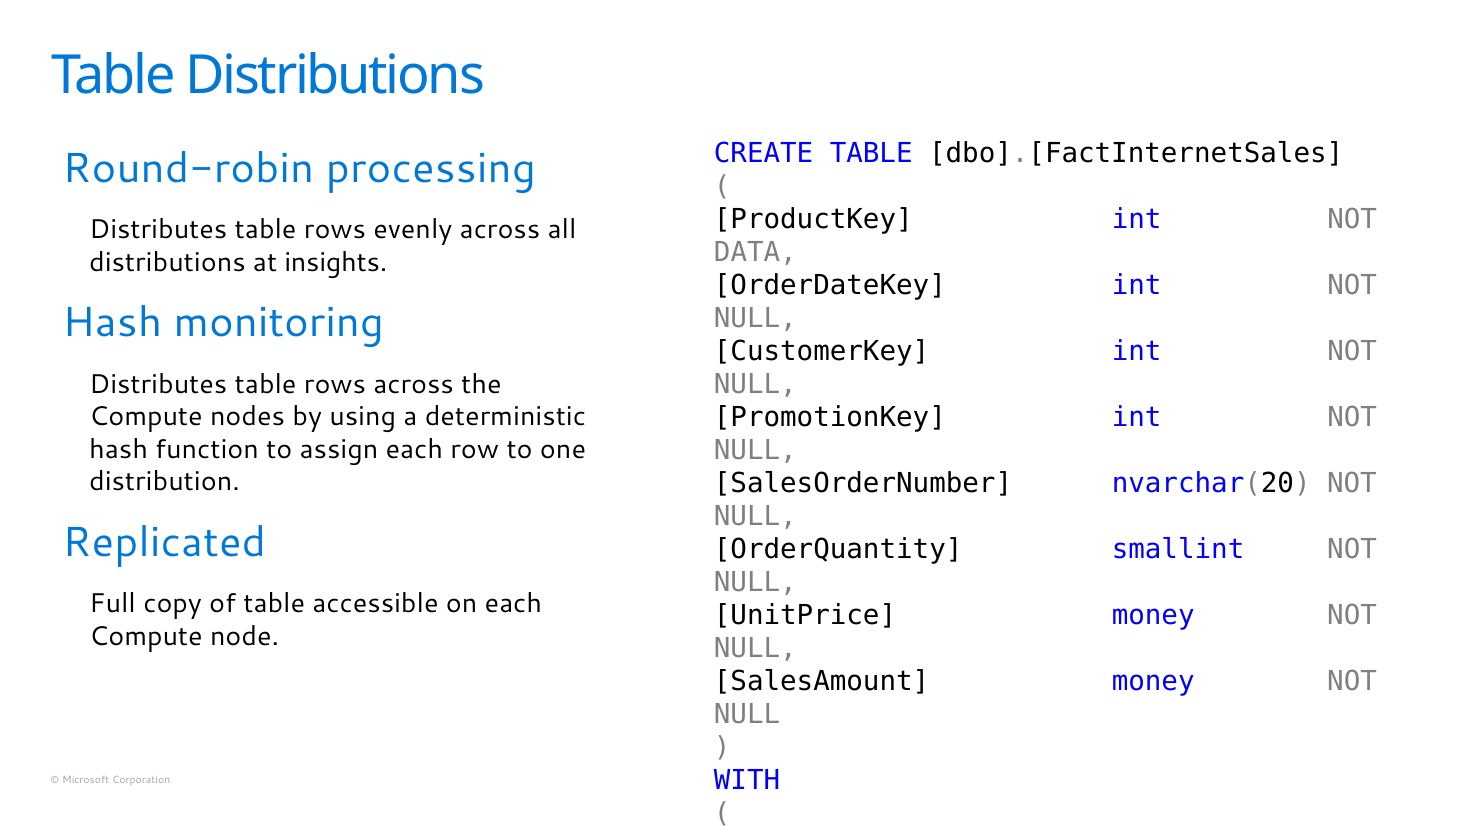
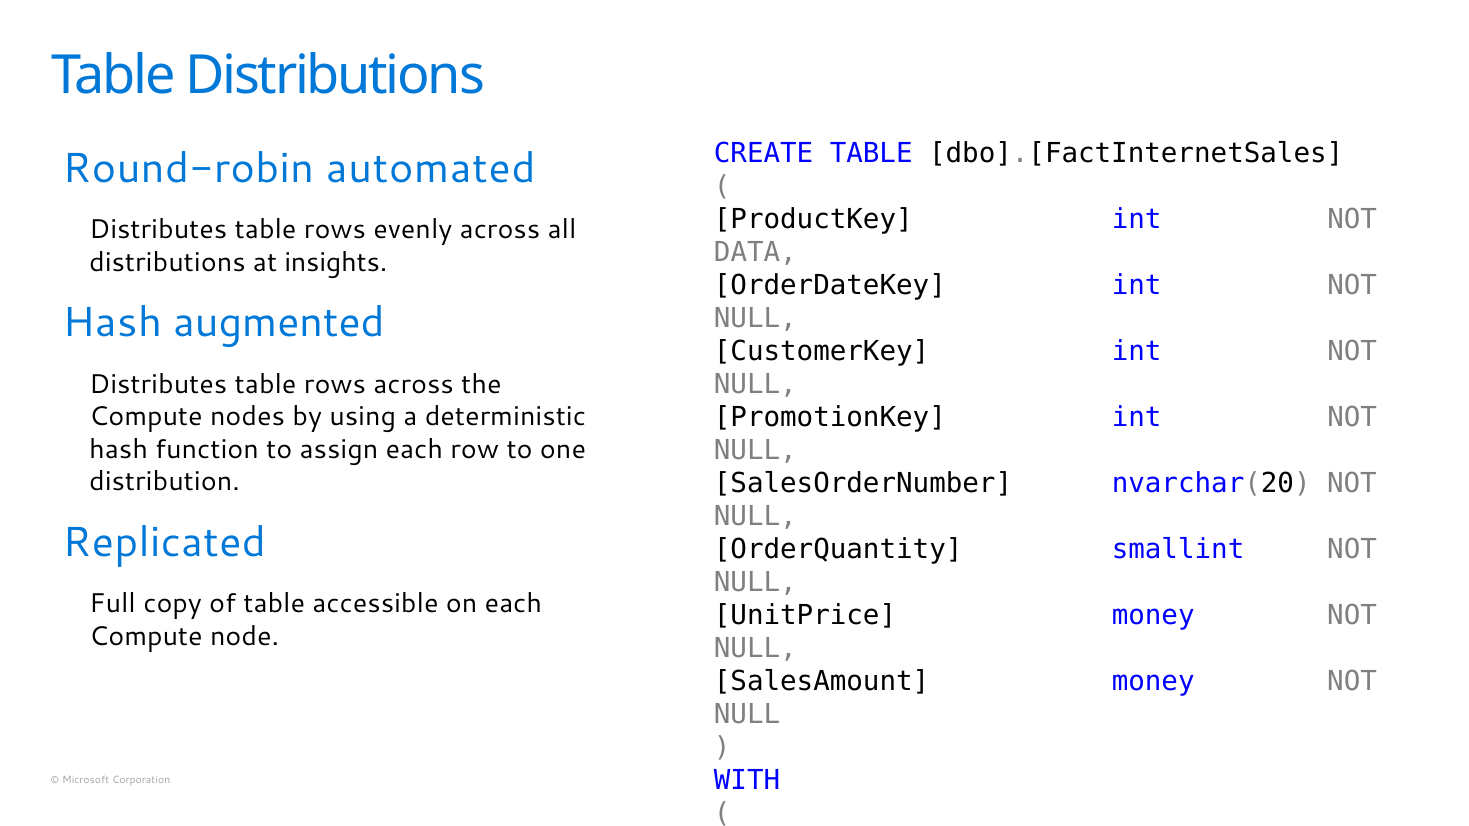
processing: processing -> automated (431, 169)
monitoring: monitoring -> augmented (279, 323)
